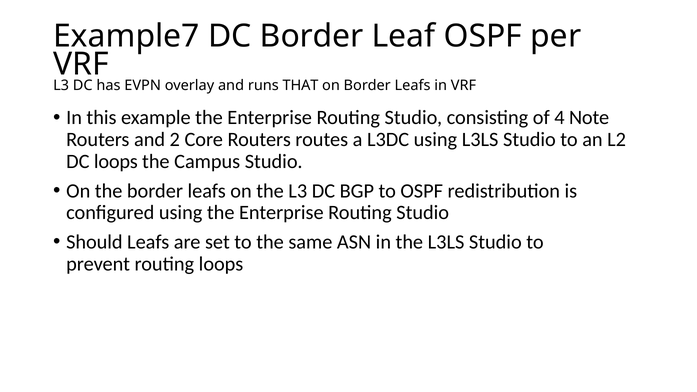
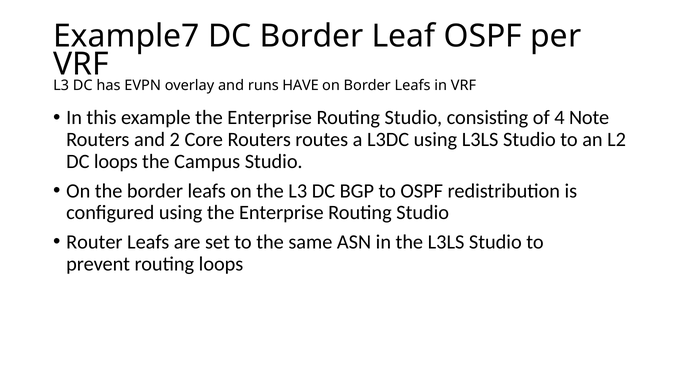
THAT: THAT -> HAVE (301, 85)
Should: Should -> Router (94, 242)
